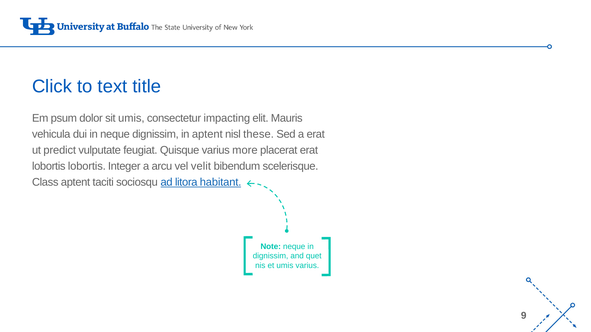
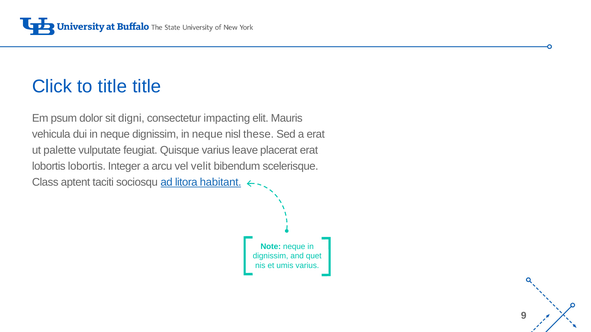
to text: text -> title (112, 86)
sit umis: umis -> digni (131, 118)
dignissim in aptent: aptent -> neque (207, 134)
predict: predict -> palette (60, 150)
more: more -> leave (245, 150)
